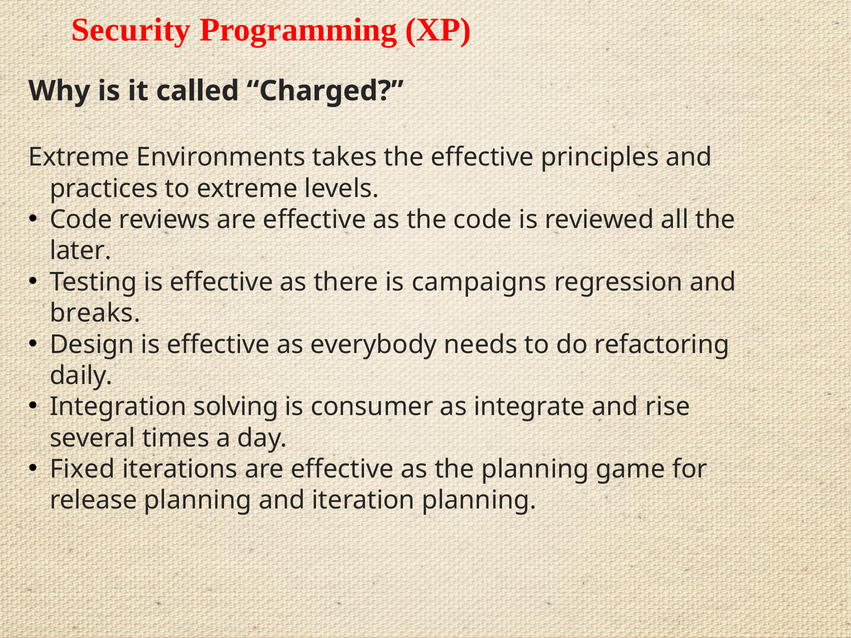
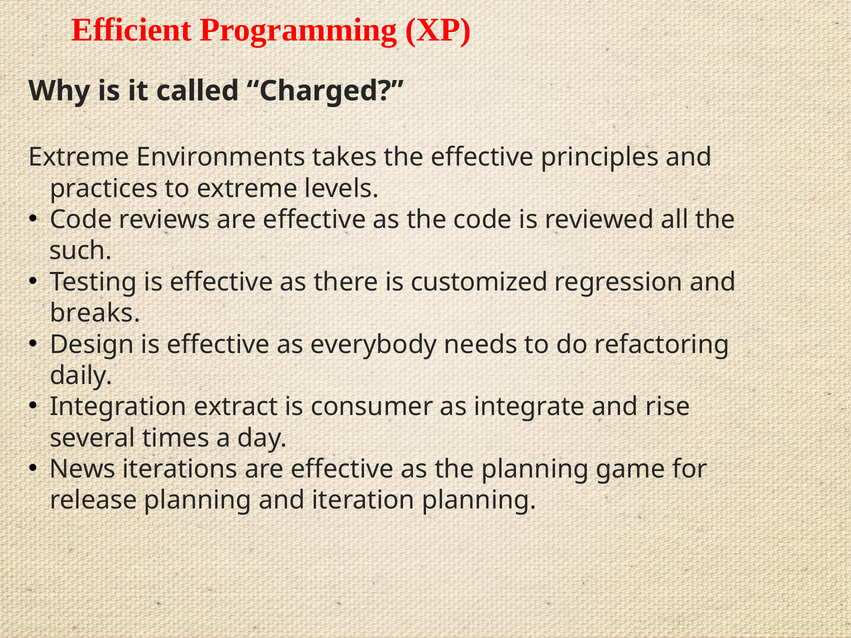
Security: Security -> Efficient (131, 30)
later: later -> such (81, 251)
campaigns: campaigns -> customized (479, 282)
solving: solving -> extract (236, 407)
Fixed: Fixed -> News (83, 469)
